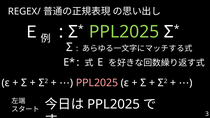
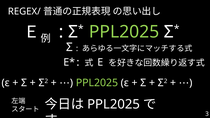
PPL2025 colour: pink -> light green (97, 83)
